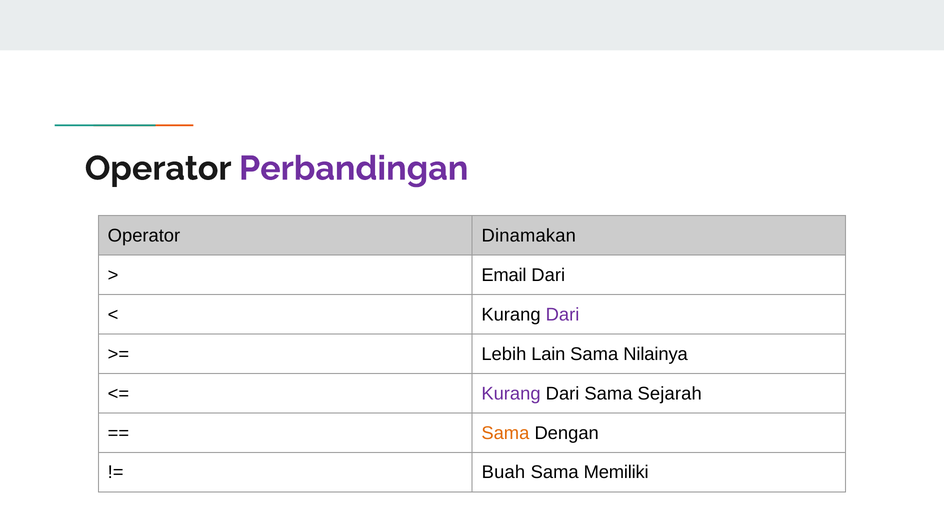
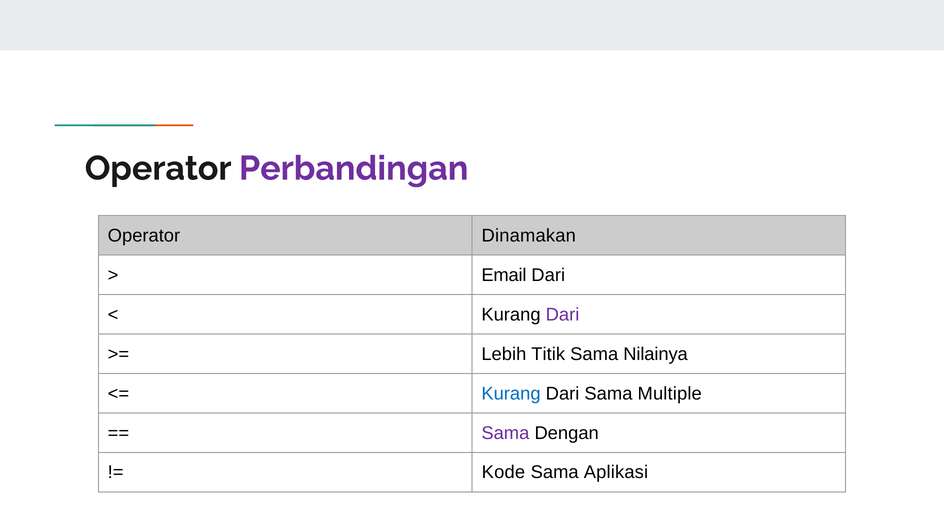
Lain: Lain -> Titik (548, 354)
Kurang colour: purple -> blue (511, 394)
Sejarah: Sejarah -> Multiple (670, 394)
Sama colour: orange -> purple (505, 433)
Buah: Buah -> Kode (503, 472)
Memiliki: Memiliki -> Aplikasi (616, 472)
